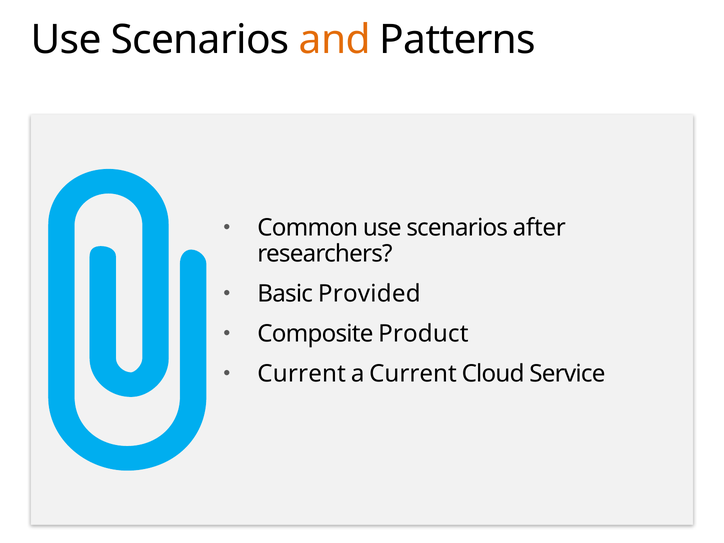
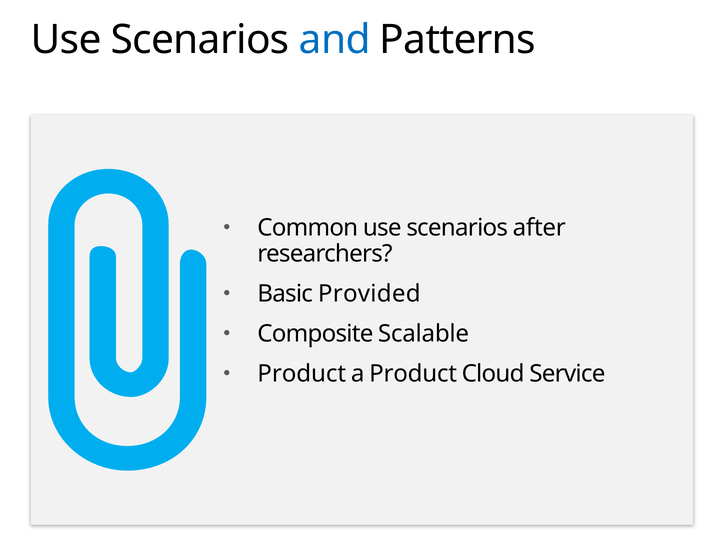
and colour: orange -> blue (335, 40)
Product: Product -> Scalable (424, 334)
Current: Current -> Product (302, 374)
a Current: Current -> Product (413, 374)
